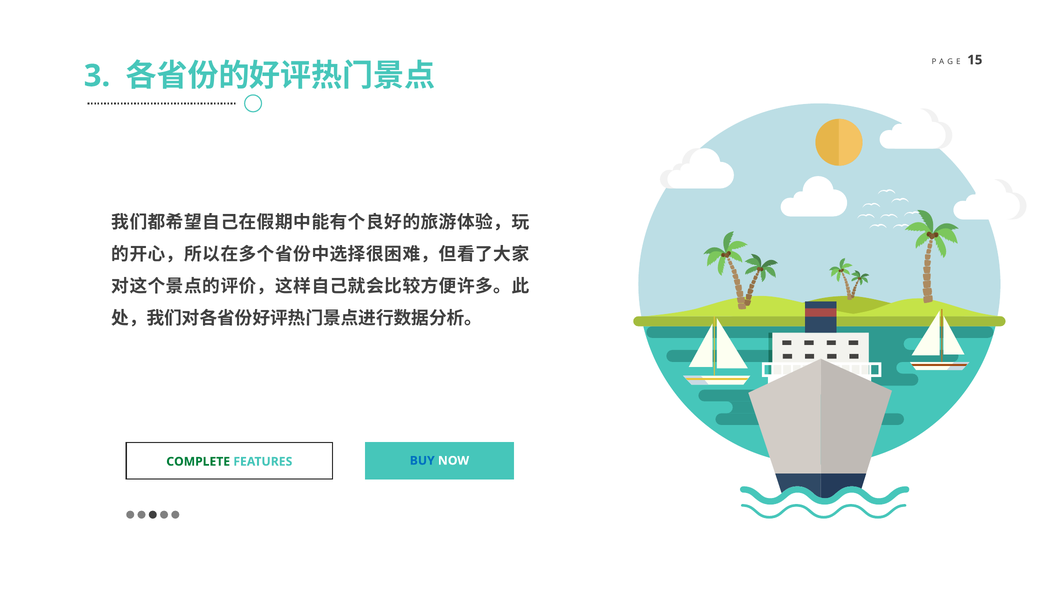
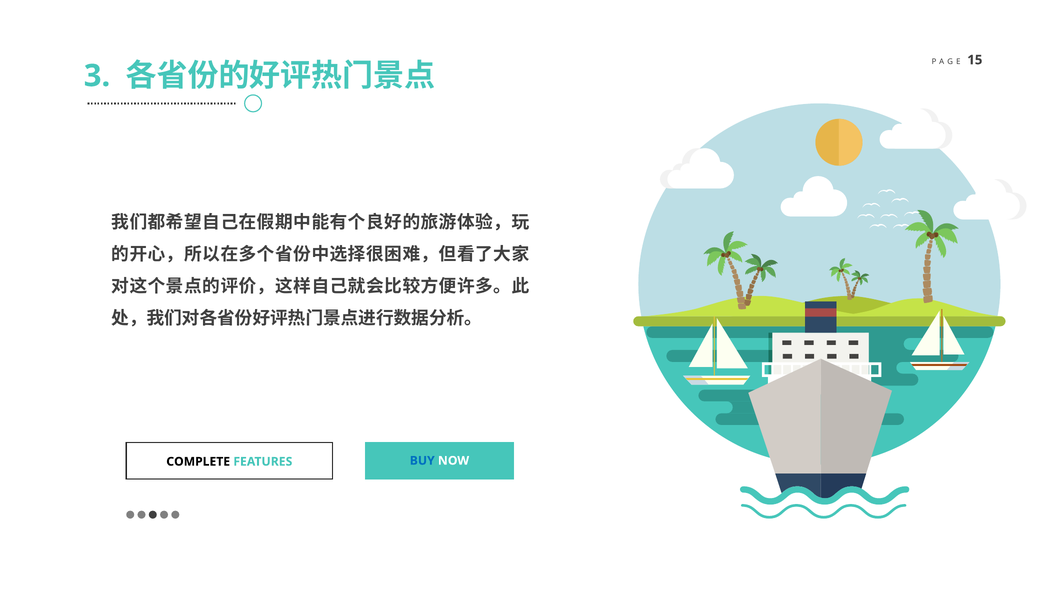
COMPLETE colour: green -> black (198, 462)
